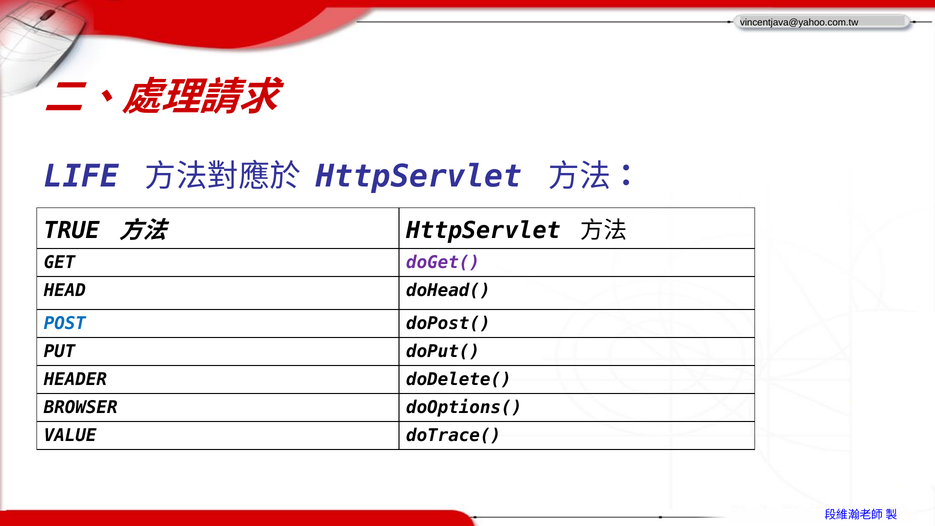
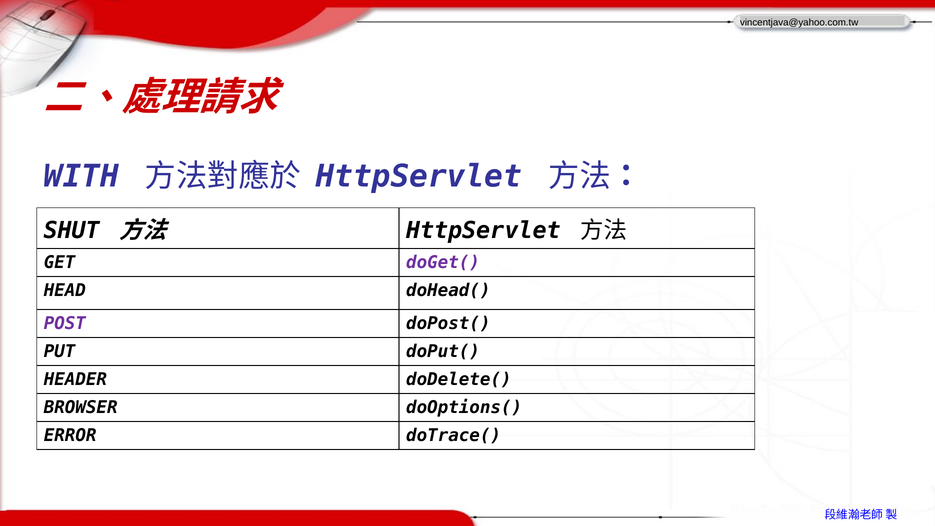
LIFE: LIFE -> WITH (81, 176)
TRUE: TRUE -> SHUT (72, 231)
POST colour: blue -> purple (65, 323)
VALUE: VALUE -> ERROR (70, 435)
